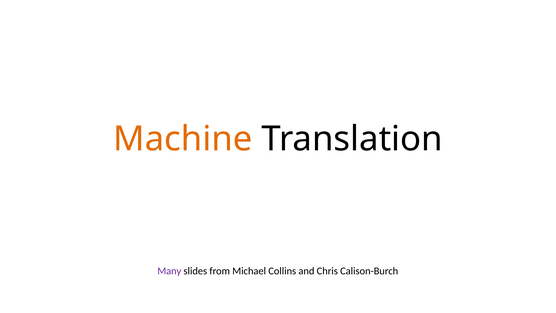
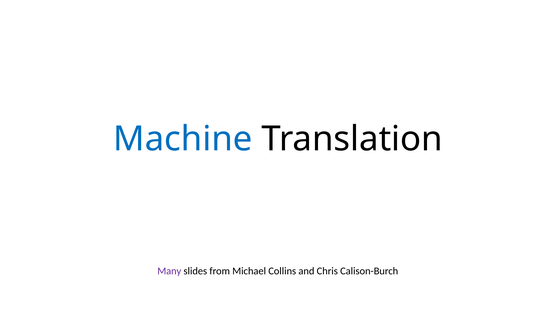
Machine colour: orange -> blue (183, 139)
